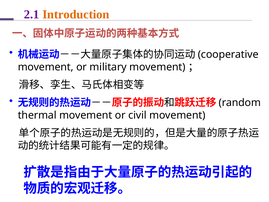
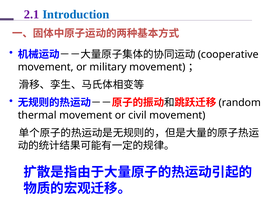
Introduction colour: orange -> blue (76, 14)
